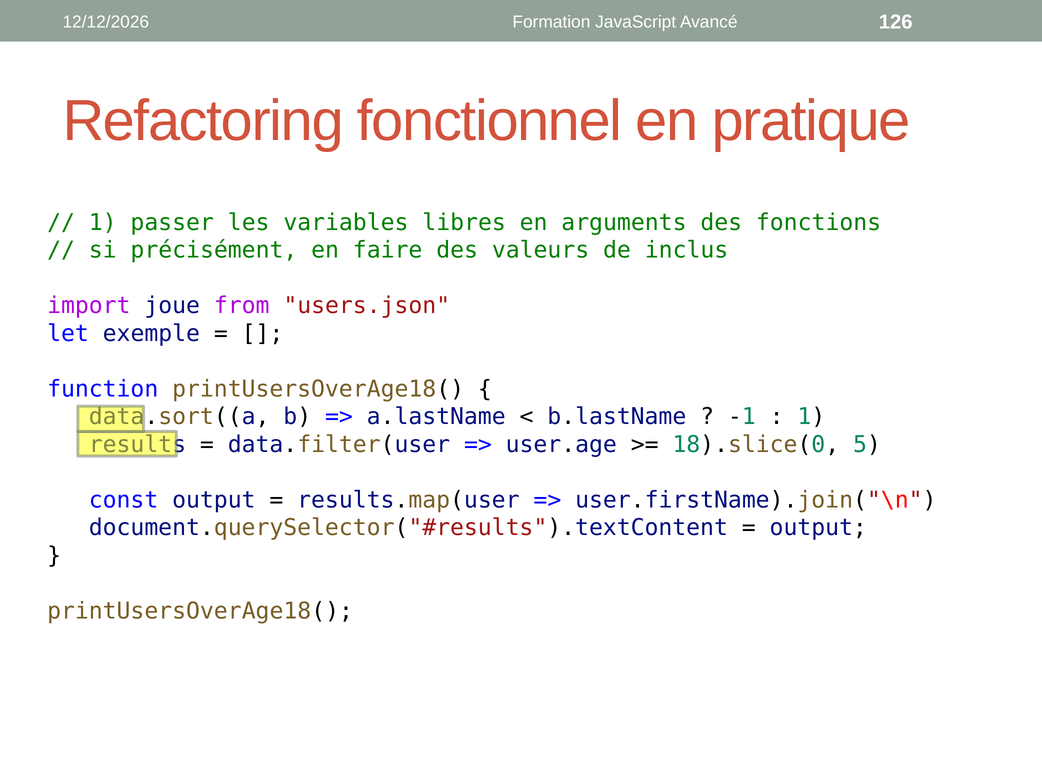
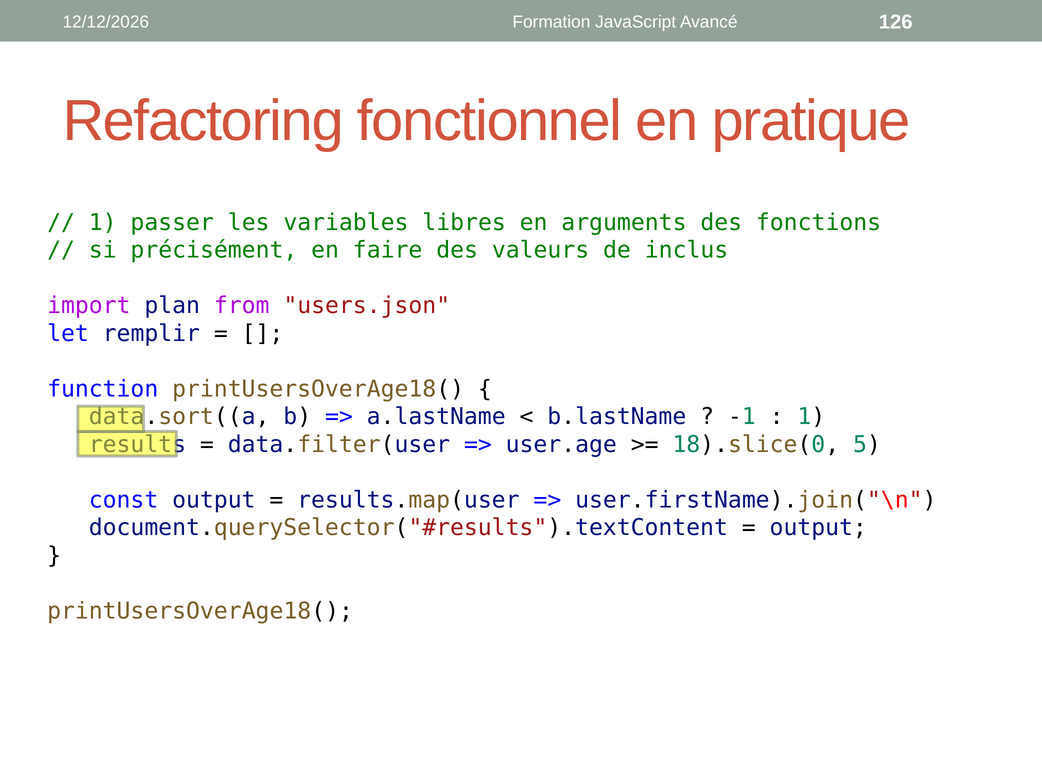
joue: joue -> plan (172, 306)
exemple: exemple -> remplir (151, 334)
